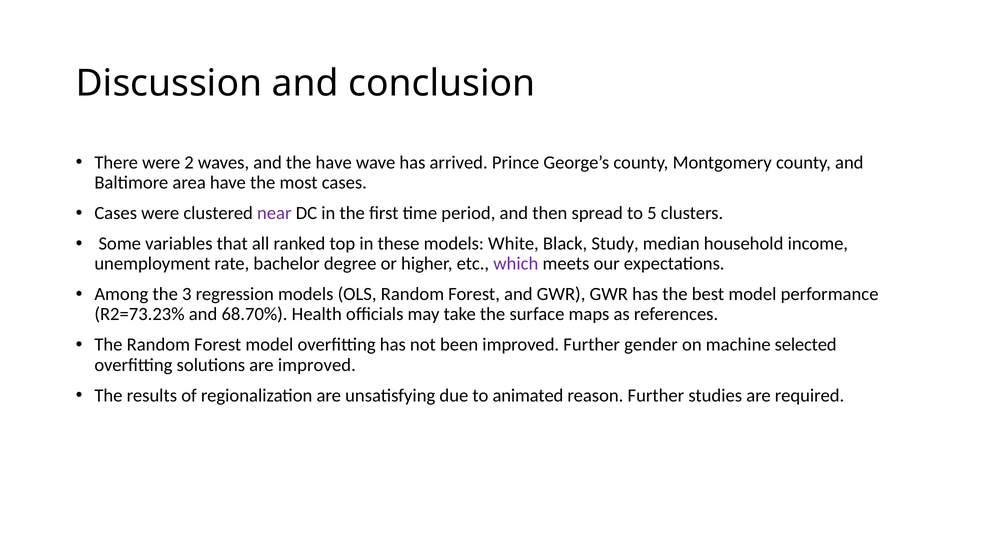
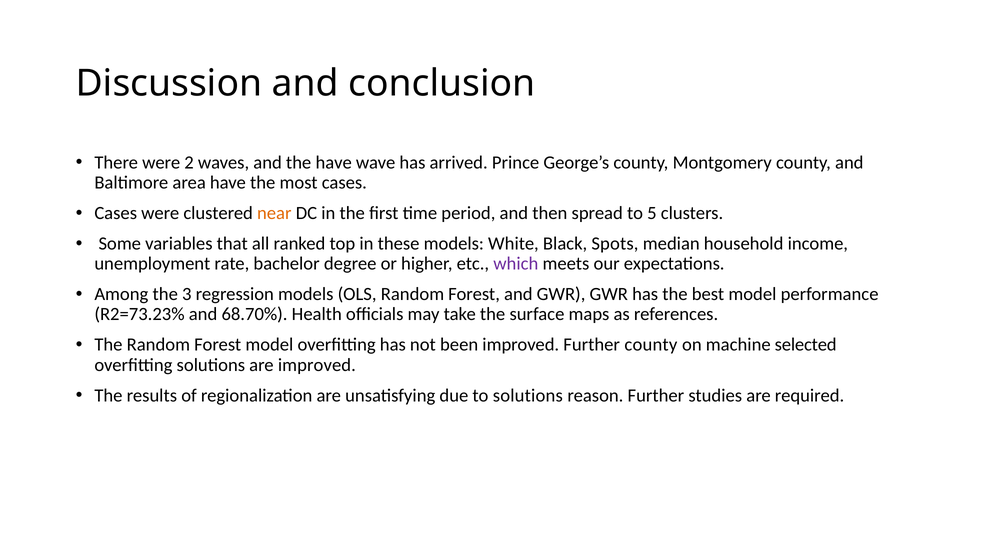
near colour: purple -> orange (274, 213)
Study: Study -> Spots (615, 244)
Further gender: gender -> county (651, 345)
to animated: animated -> solutions (528, 396)
